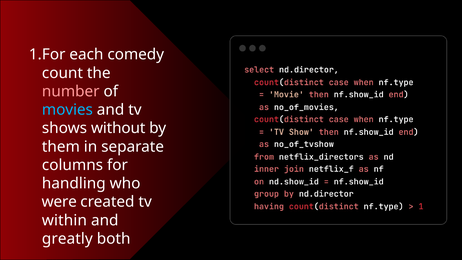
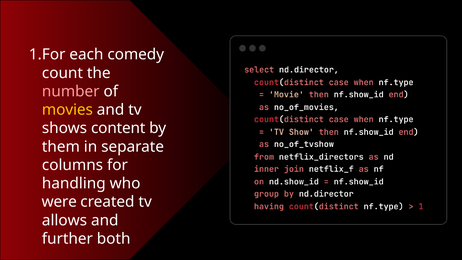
movies colour: light blue -> yellow (67, 110)
without: without -> content (118, 128)
within: within -> allows (64, 220)
greatly: greatly -> further (67, 239)
